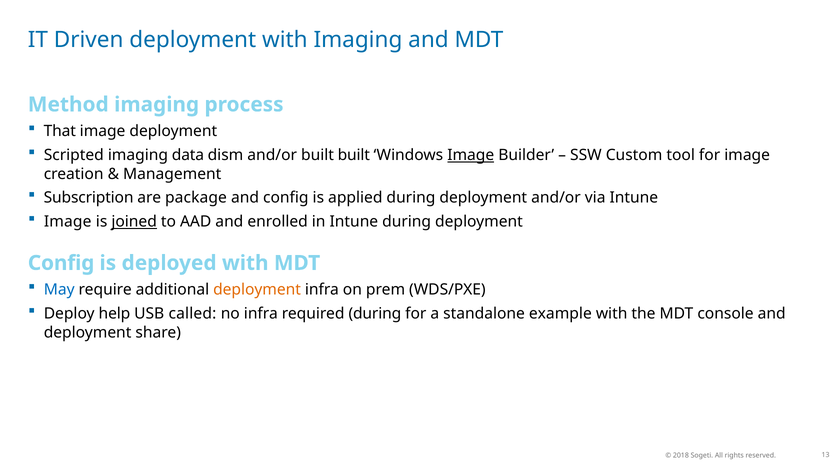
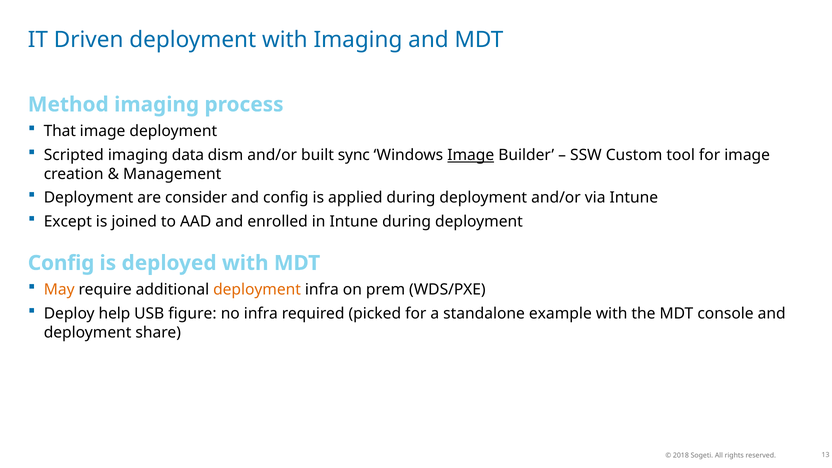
built built: built -> sync (354, 155)
Subscription: Subscription -> Deployment (89, 198)
package: package -> consider (196, 198)
Image: Image -> Except (68, 222)
joined underline: present -> none (134, 222)
May colour: blue -> orange (59, 290)
called: called -> figure (192, 314)
required during: during -> picked (375, 314)
